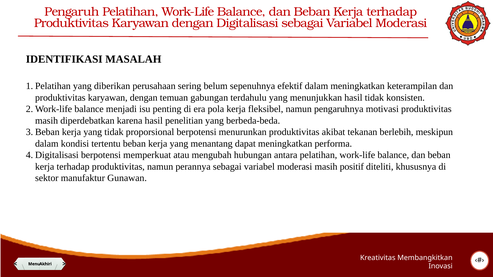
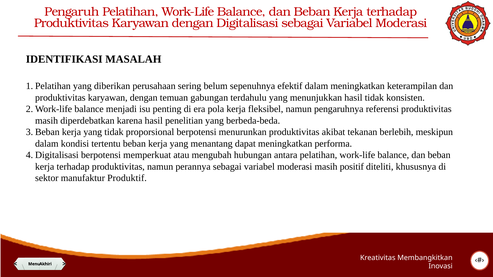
motivasi: motivasi -> referensi (382, 109)
Gunawan: Gunawan -> Produktif (127, 178)
